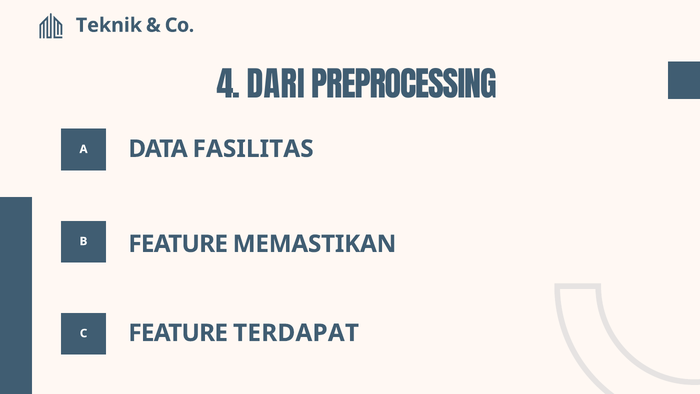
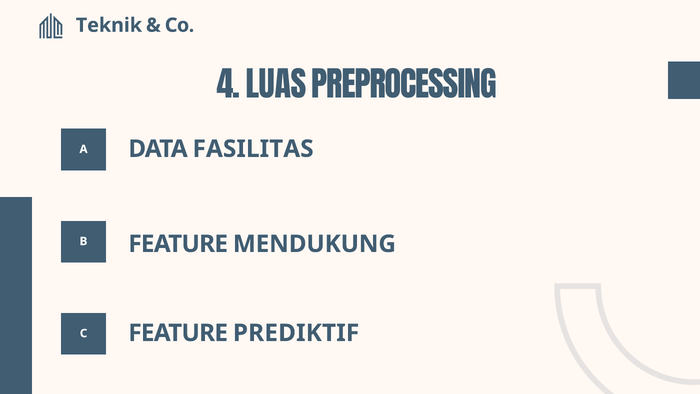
DARI: DARI -> LUAS (276, 86)
MEMASTIKAN: MEMASTIKAN -> MENDUKUNG (314, 244)
TERDAPAT: TERDAPAT -> PREDIKTIF (296, 333)
